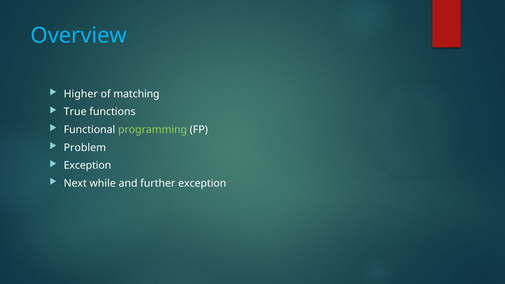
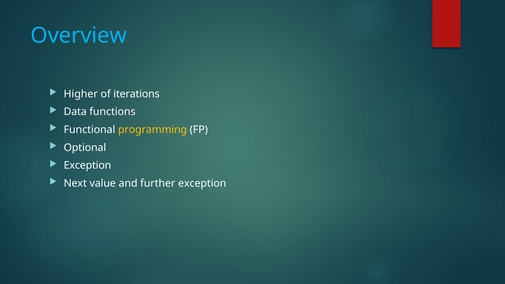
matching: matching -> iterations (137, 94)
True: True -> Data (75, 112)
programming colour: light green -> yellow (153, 130)
Problem: Problem -> Optional (85, 148)
while: while -> value (103, 183)
